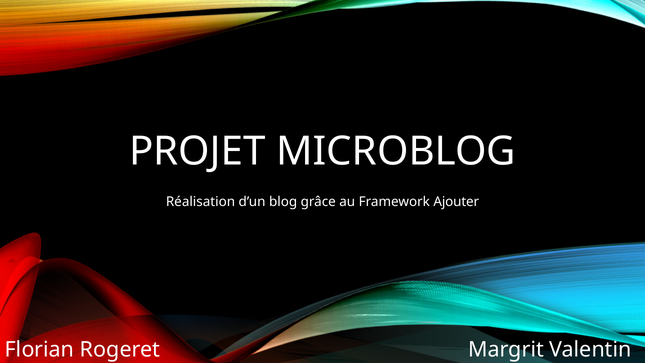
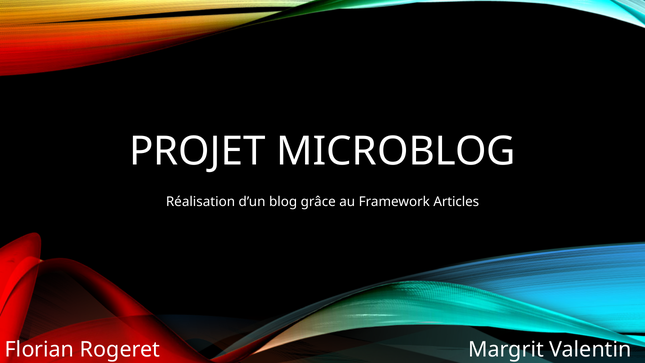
Ajouter: Ajouter -> Articles (456, 202)
